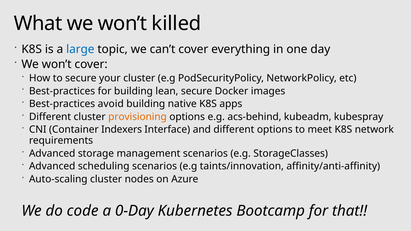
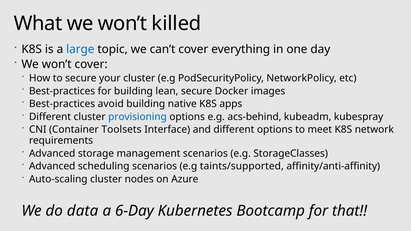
provisioning colour: orange -> blue (137, 117)
Indexers: Indexers -> Toolsets (122, 130)
taints/innovation: taints/innovation -> taints/supported (242, 166)
code: code -> data (83, 211)
0-Day: 0-Day -> 6-Day (134, 211)
